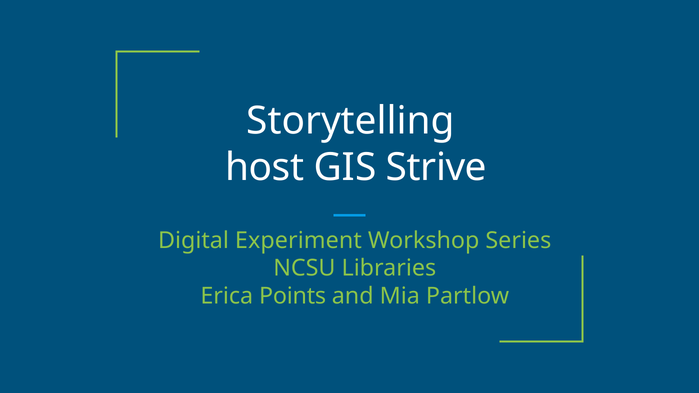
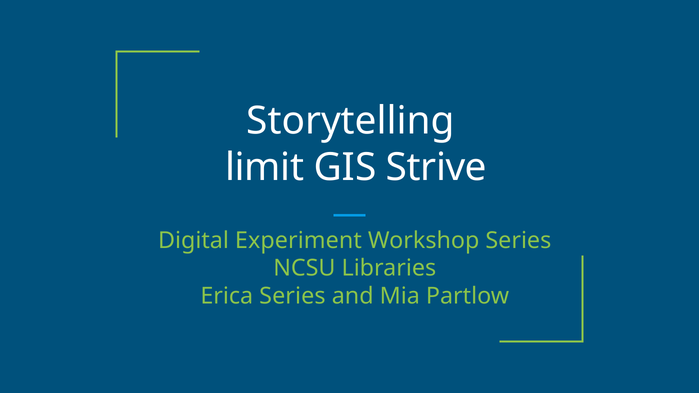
host: host -> limit (265, 167)
Erica Points: Points -> Series (292, 296)
